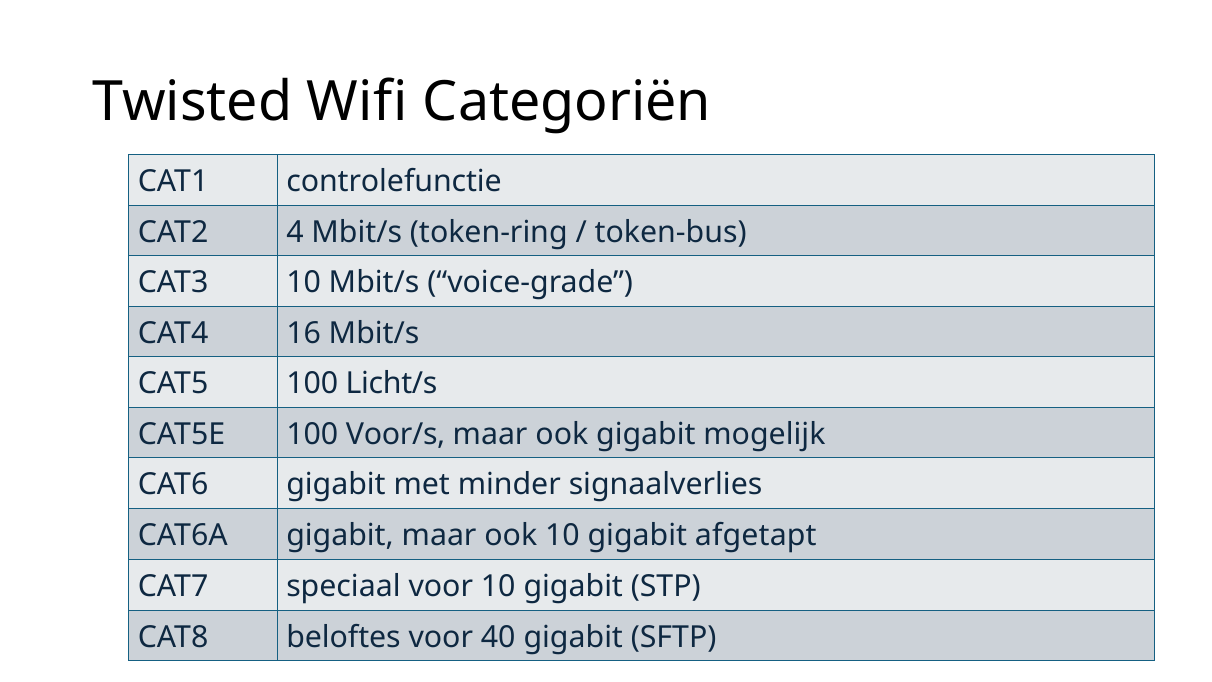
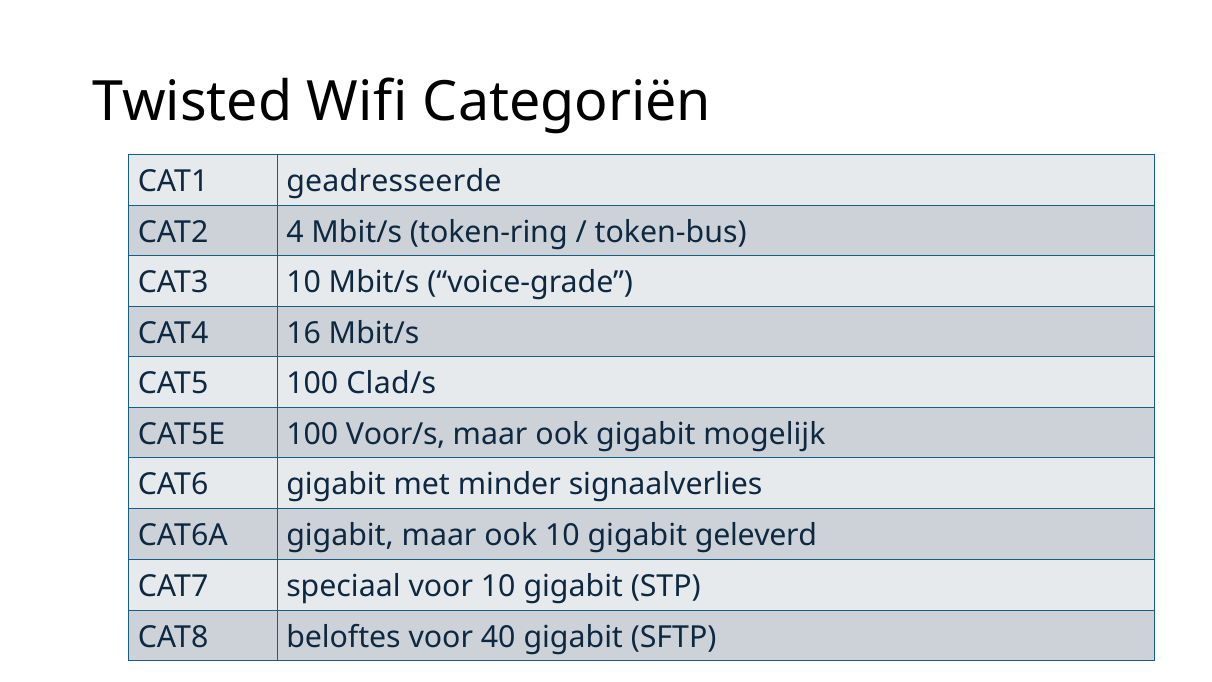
controlefunctie: controlefunctie -> geadresseerde (394, 181)
Licht/s: Licht/s -> Clad/s (391, 383)
afgetapt: afgetapt -> geleverd (756, 535)
